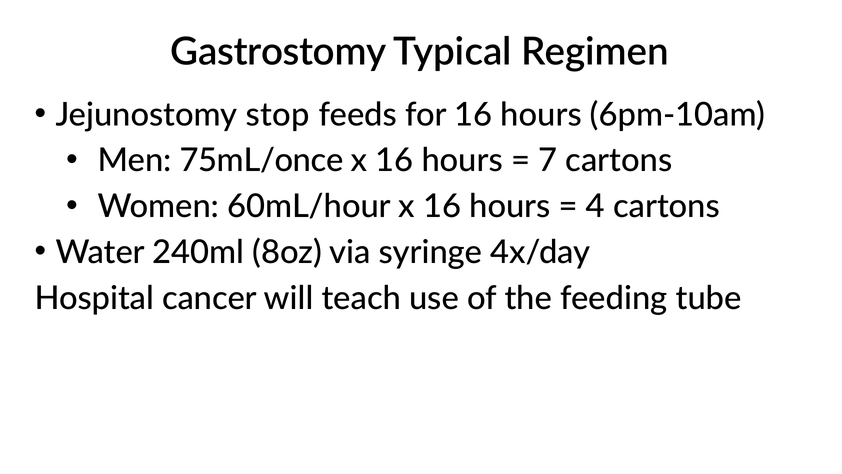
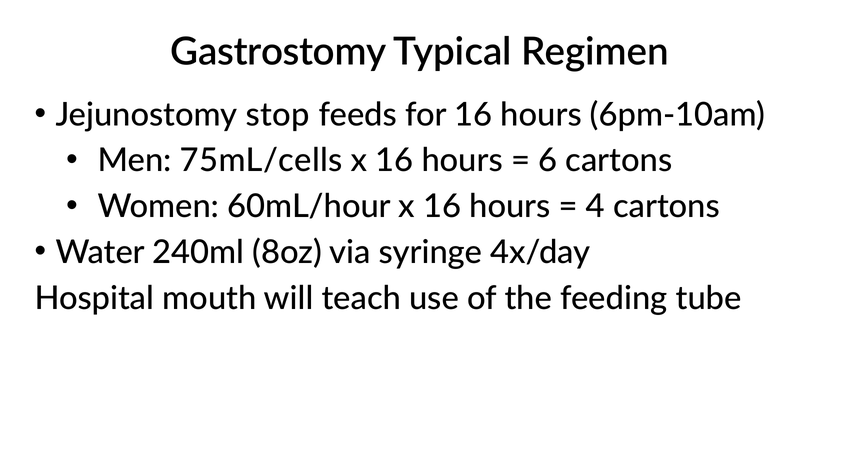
75mL/once: 75mL/once -> 75mL/cells (261, 160)
7: 7 -> 6 (548, 160)
cancer: cancer -> mouth (209, 298)
